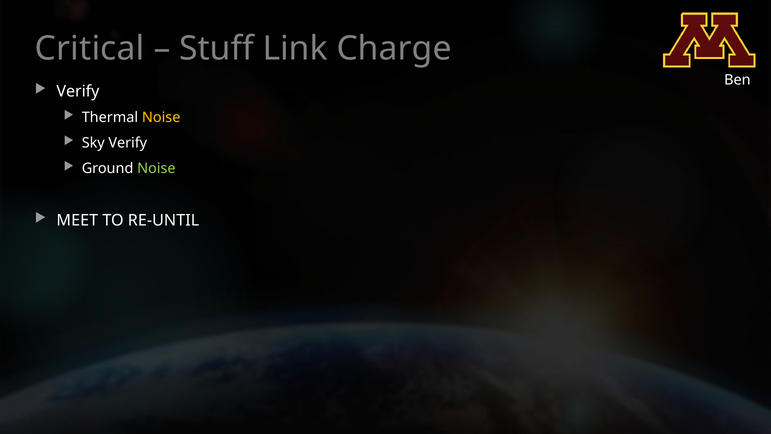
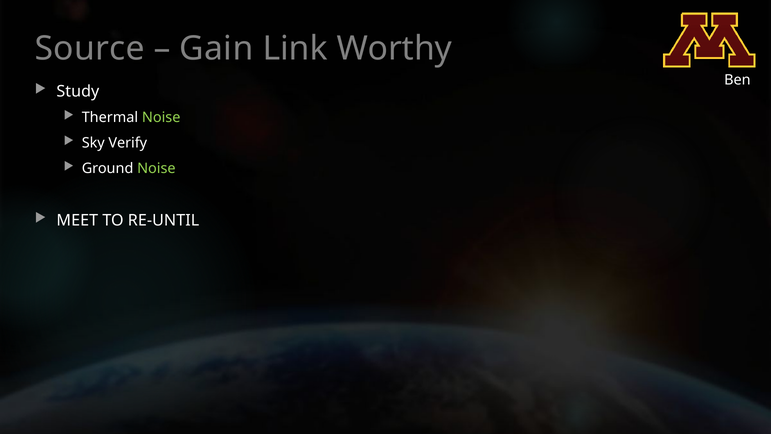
Critical: Critical -> Source (90, 48)
Stuff: Stuff -> Gain (216, 48)
Charge: Charge -> Worthy (394, 48)
Verify: Verify -> Study (78, 91)
Noise colour: yellow -> light green (161, 118)
